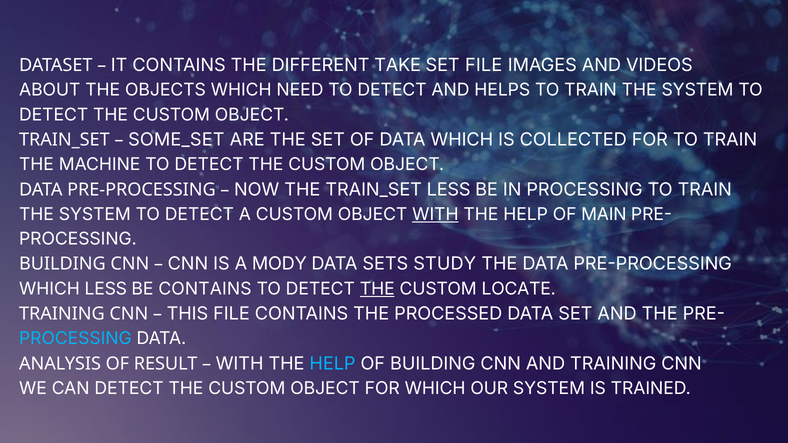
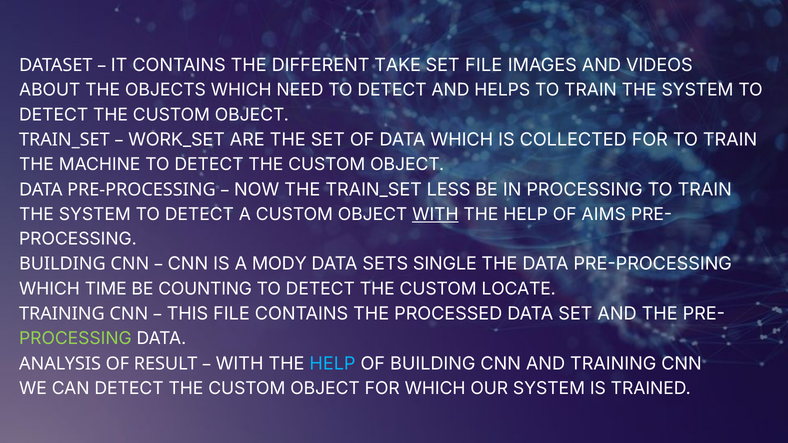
SOME_SET: SOME_SET -> WORK_SET (176, 140)
MAIN: MAIN -> AIMS (604, 215)
STUDY: STUDY -> SINGLE (445, 264)
WHICH LESS: LESS -> TIME (106, 289)
BE CONTAINS: CONTAINS -> COUNTING (205, 289)
THE underline: present -> none (377, 289)
PROCESSING colour: light blue -> light green (75, 339)
